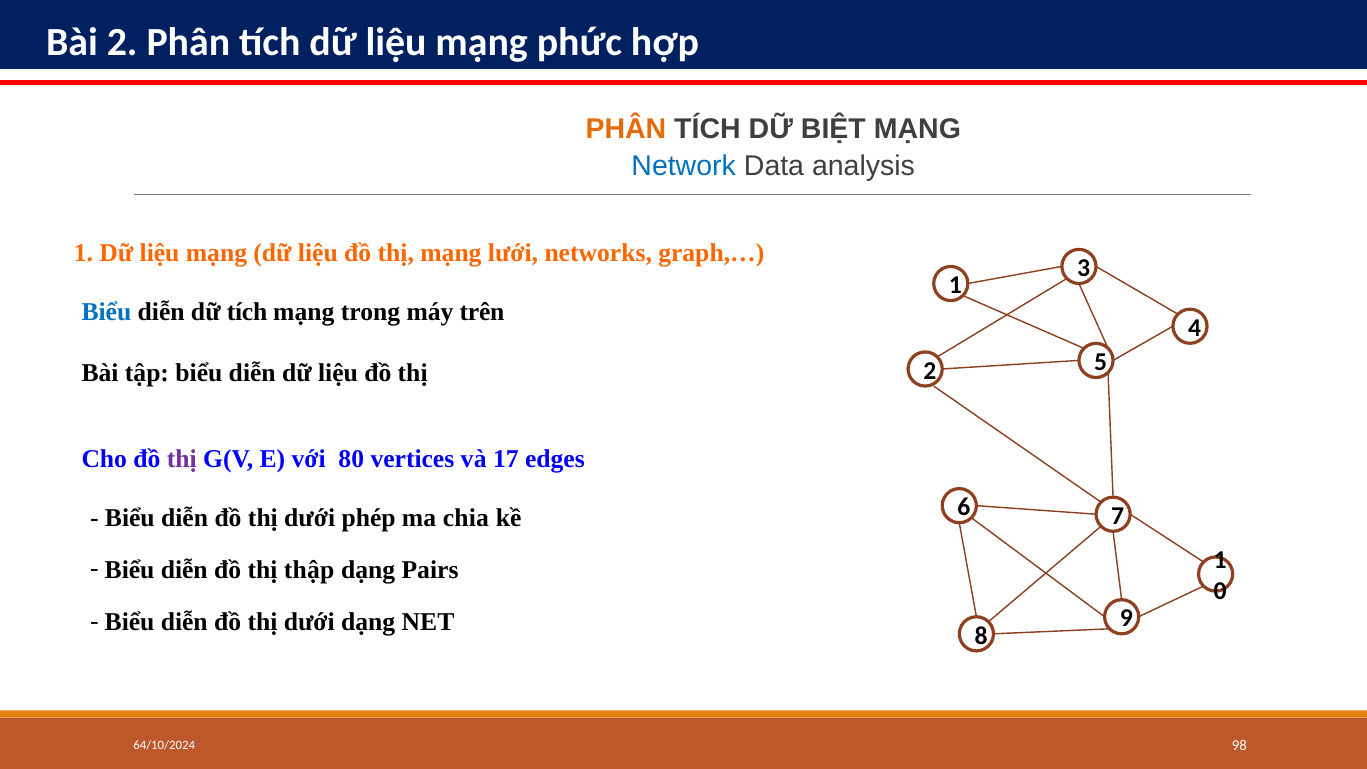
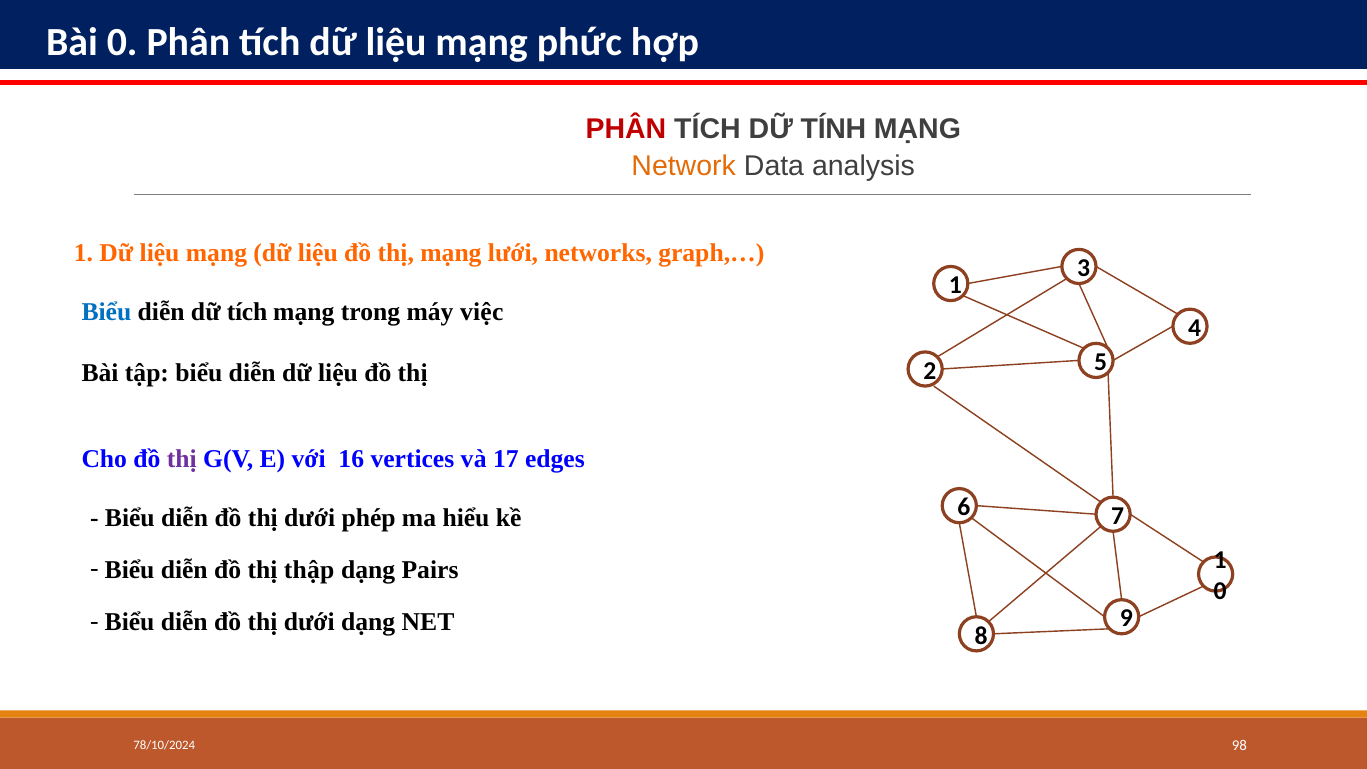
Bài 2: 2 -> 0 (122, 42)
PHÂN colour: orange -> red (626, 129)
BIỆT: BIỆT -> TÍNH (834, 129)
Network colour: blue -> orange (684, 166)
trên: trên -> việc (482, 312)
80: 80 -> 16 (351, 459)
chia: chia -> hiểu (466, 518)
64/10/2024: 64/10/2024 -> 78/10/2024 (164, 746)
